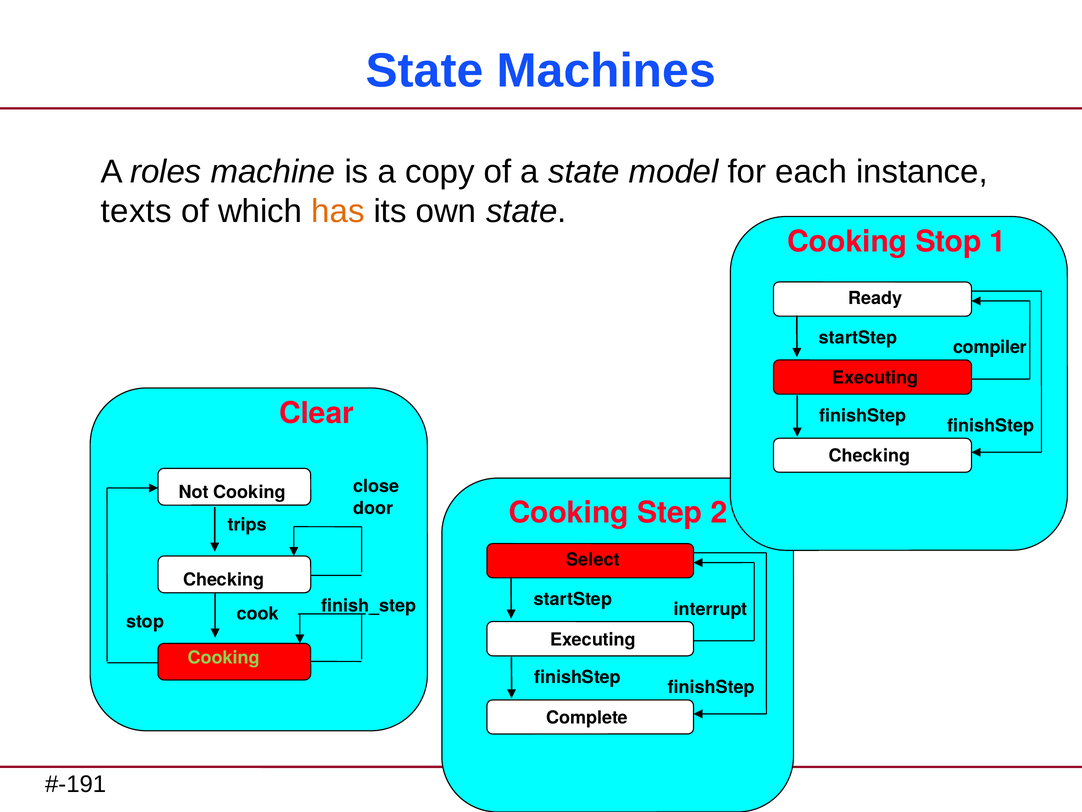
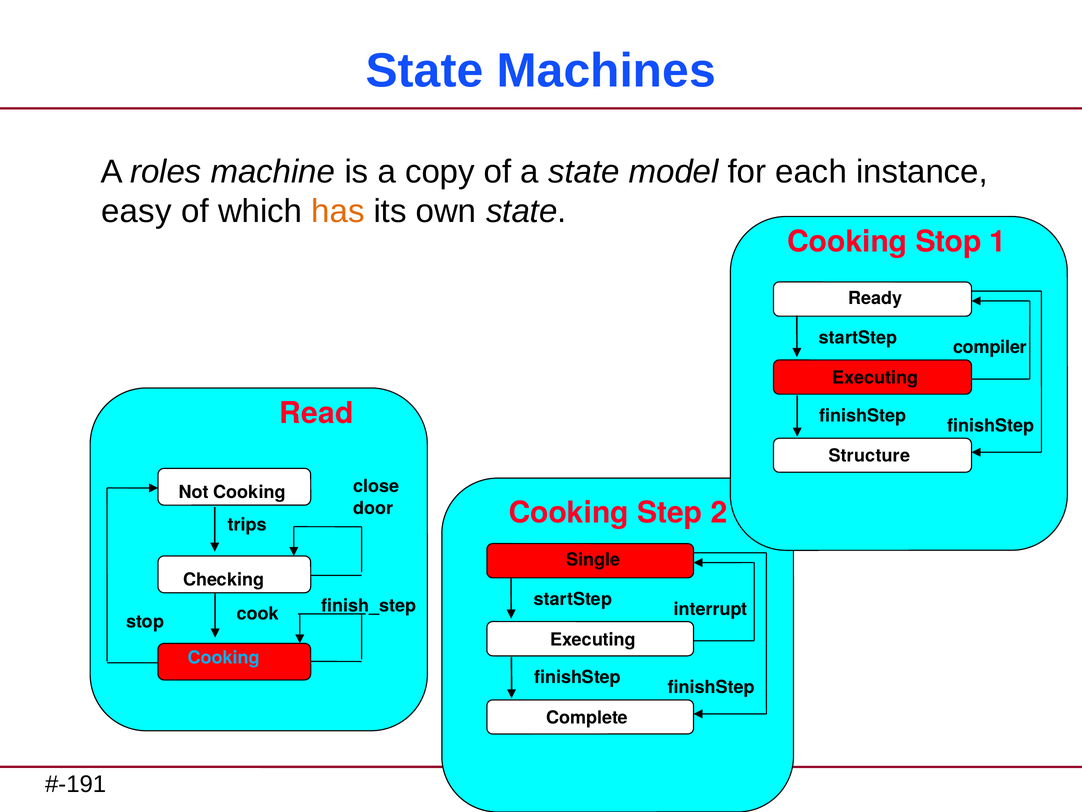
texts: texts -> easy (136, 211)
Clear: Clear -> Read (316, 413)
Checking: Checking -> Structure (869, 456)
Select: Select -> Single (593, 560)
Cooking colour: light green -> light blue (224, 657)
